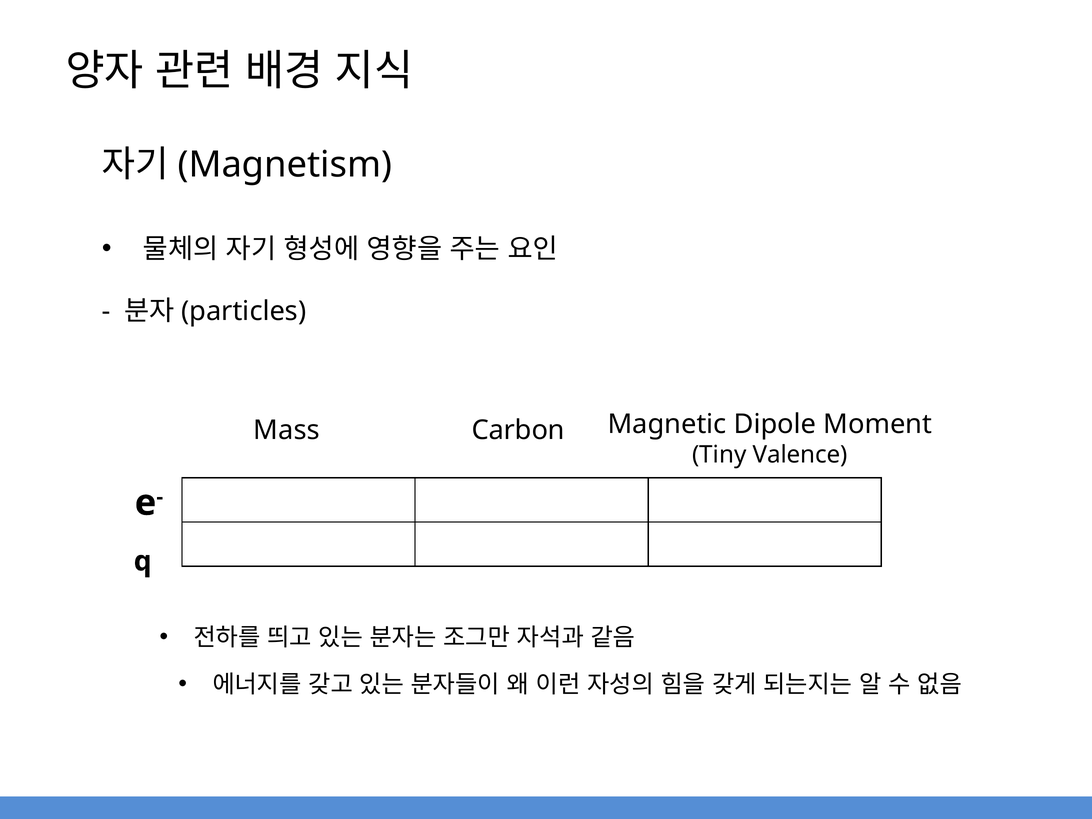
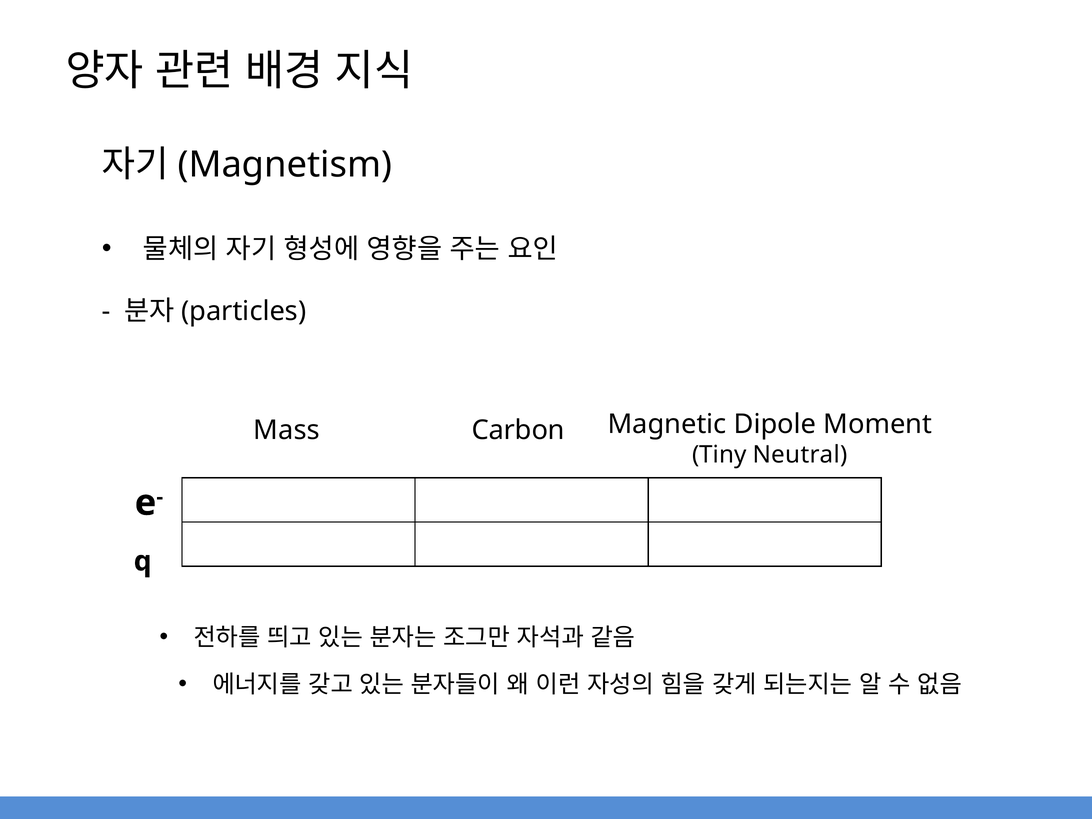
Valence: Valence -> Neutral (800, 455)
